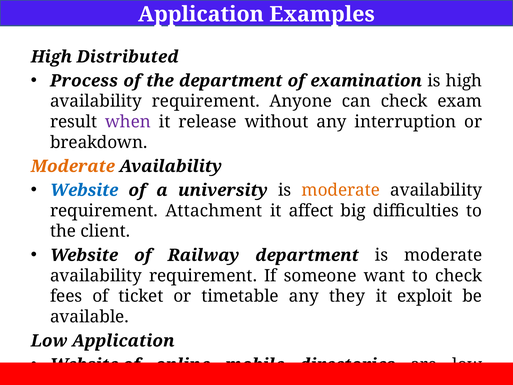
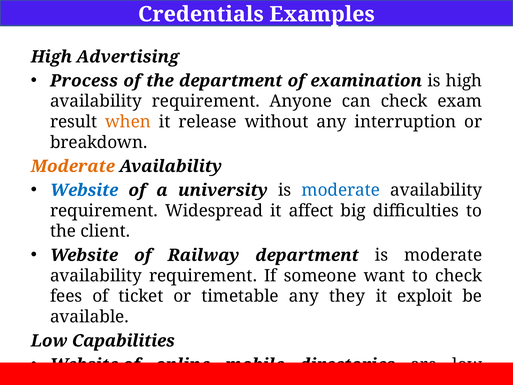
Application: Application -> Credentials (201, 14)
Distributed: Distributed -> Advertising (128, 57)
when colour: purple -> orange (128, 122)
moderate colour: orange -> blue (341, 190)
Attachment: Attachment -> Widespread (214, 211)
Low Application: Application -> Capabilities (123, 341)
